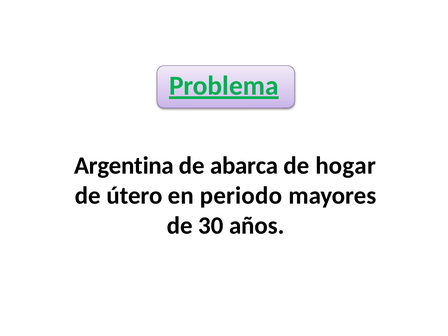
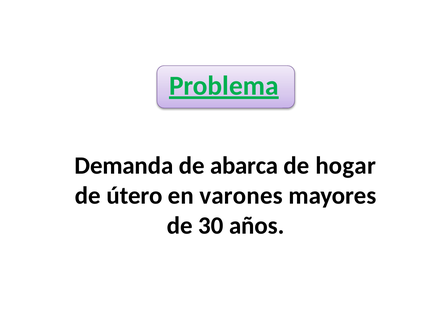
Argentina: Argentina -> Demanda (124, 166)
periodo: periodo -> varones (241, 196)
